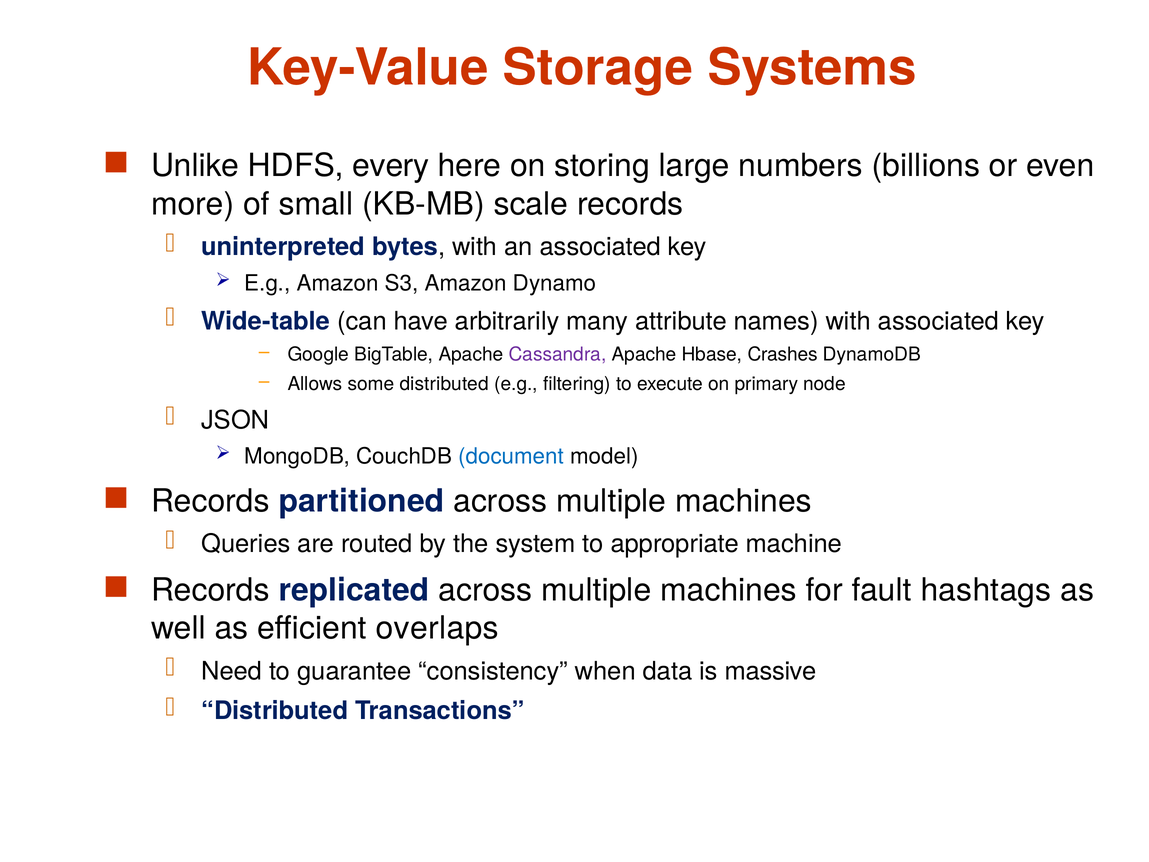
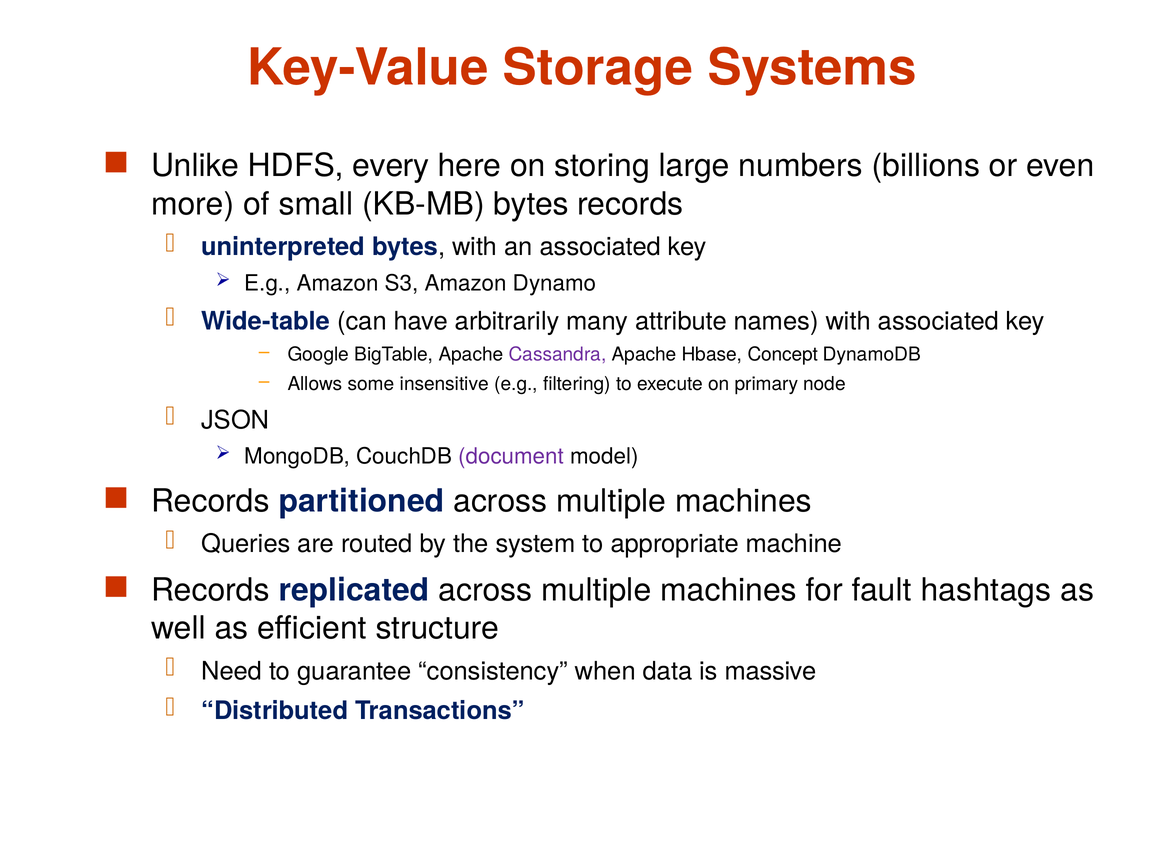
KB-MB scale: scale -> bytes (531, 204)
Crashes: Crashes -> Concept (783, 354)
some distributed: distributed -> insensitive (444, 384)
document colour: blue -> purple (511, 456)
overlaps: overlaps -> structure (437, 628)
